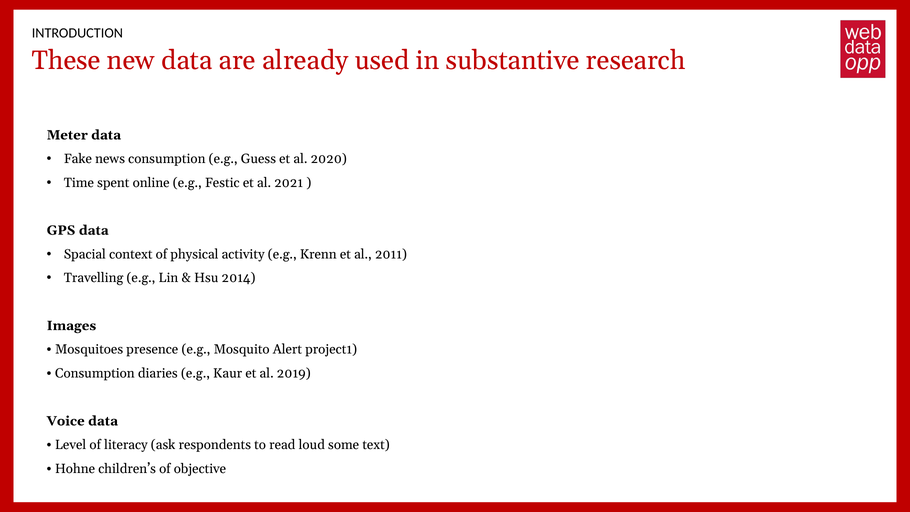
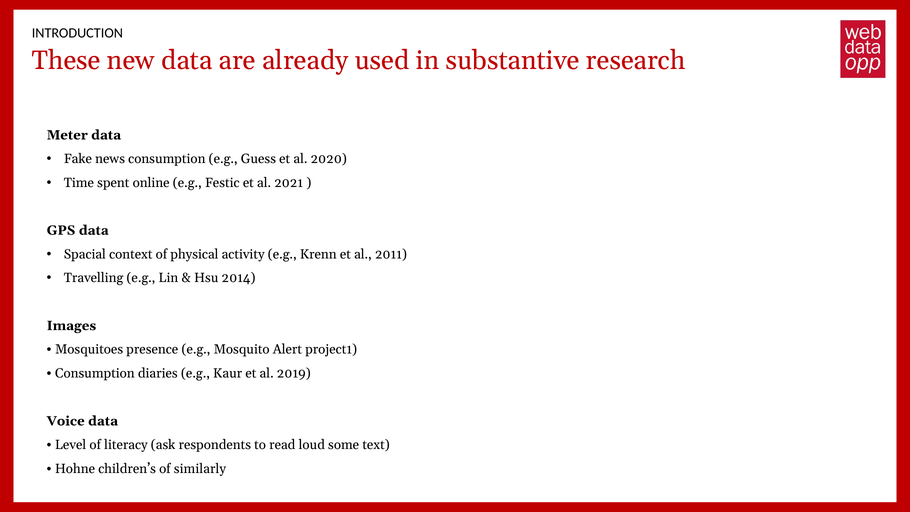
objective: objective -> similarly (200, 469)
